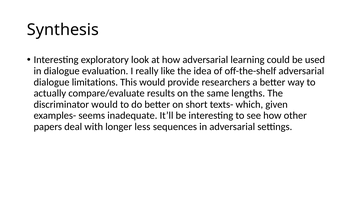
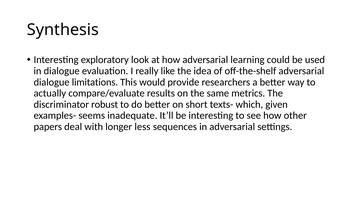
lengths: lengths -> metrics (248, 93)
discriminator would: would -> robust (105, 104)
